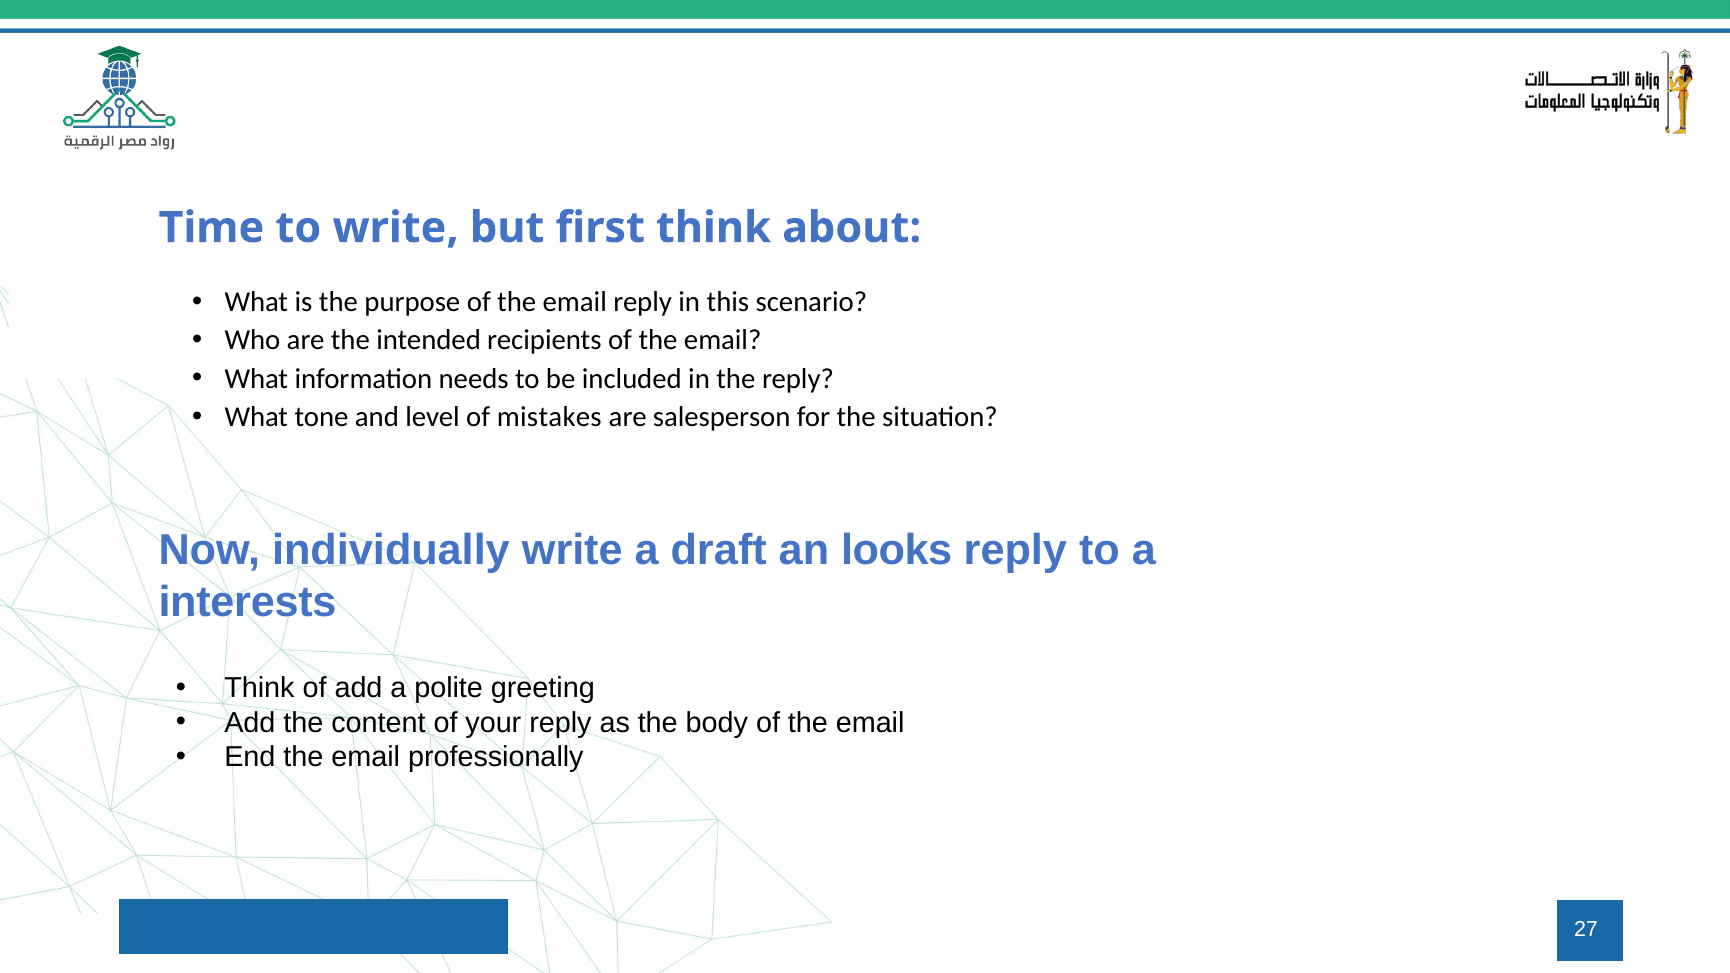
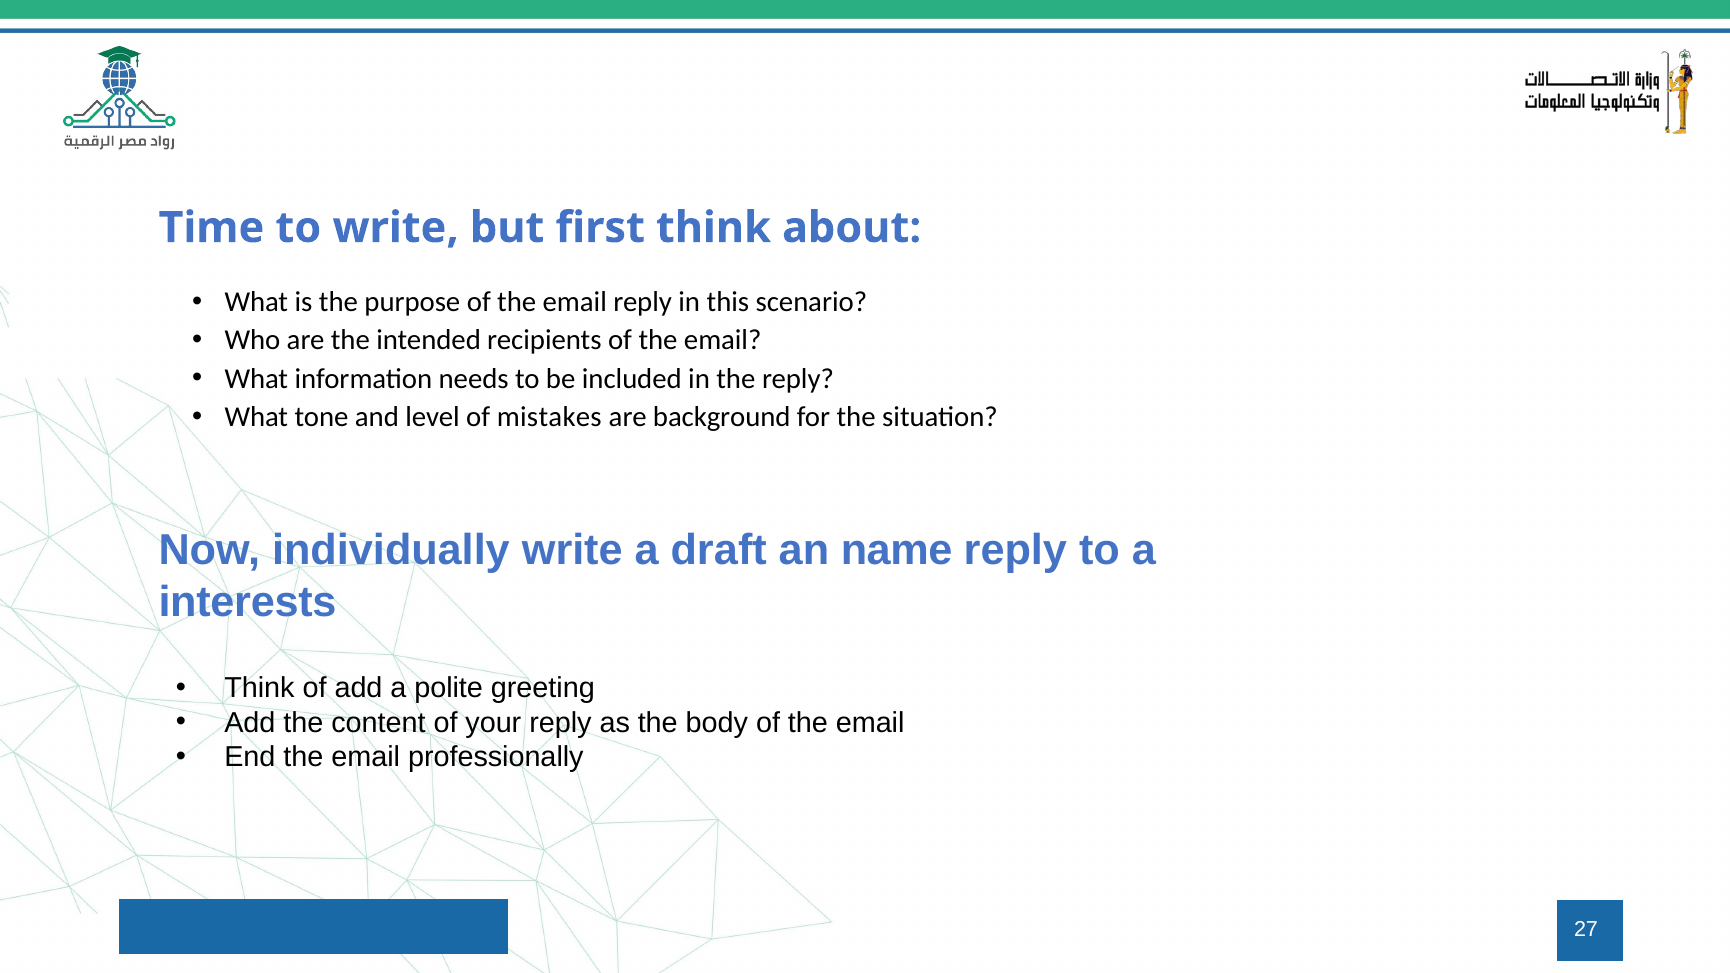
salesperson: salesperson -> background (722, 417)
looks: looks -> name (897, 550)
